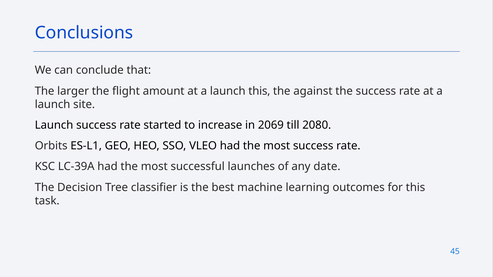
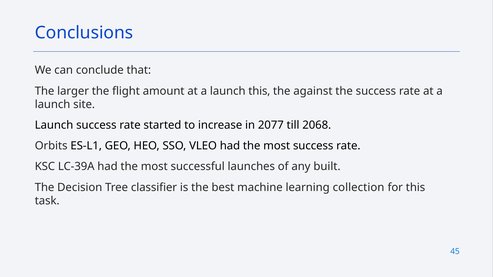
2069: 2069 -> 2077 (271, 125)
2080: 2080 -> 2068 (317, 125)
date: date -> built (327, 167)
outcomes: outcomes -> collection (359, 188)
